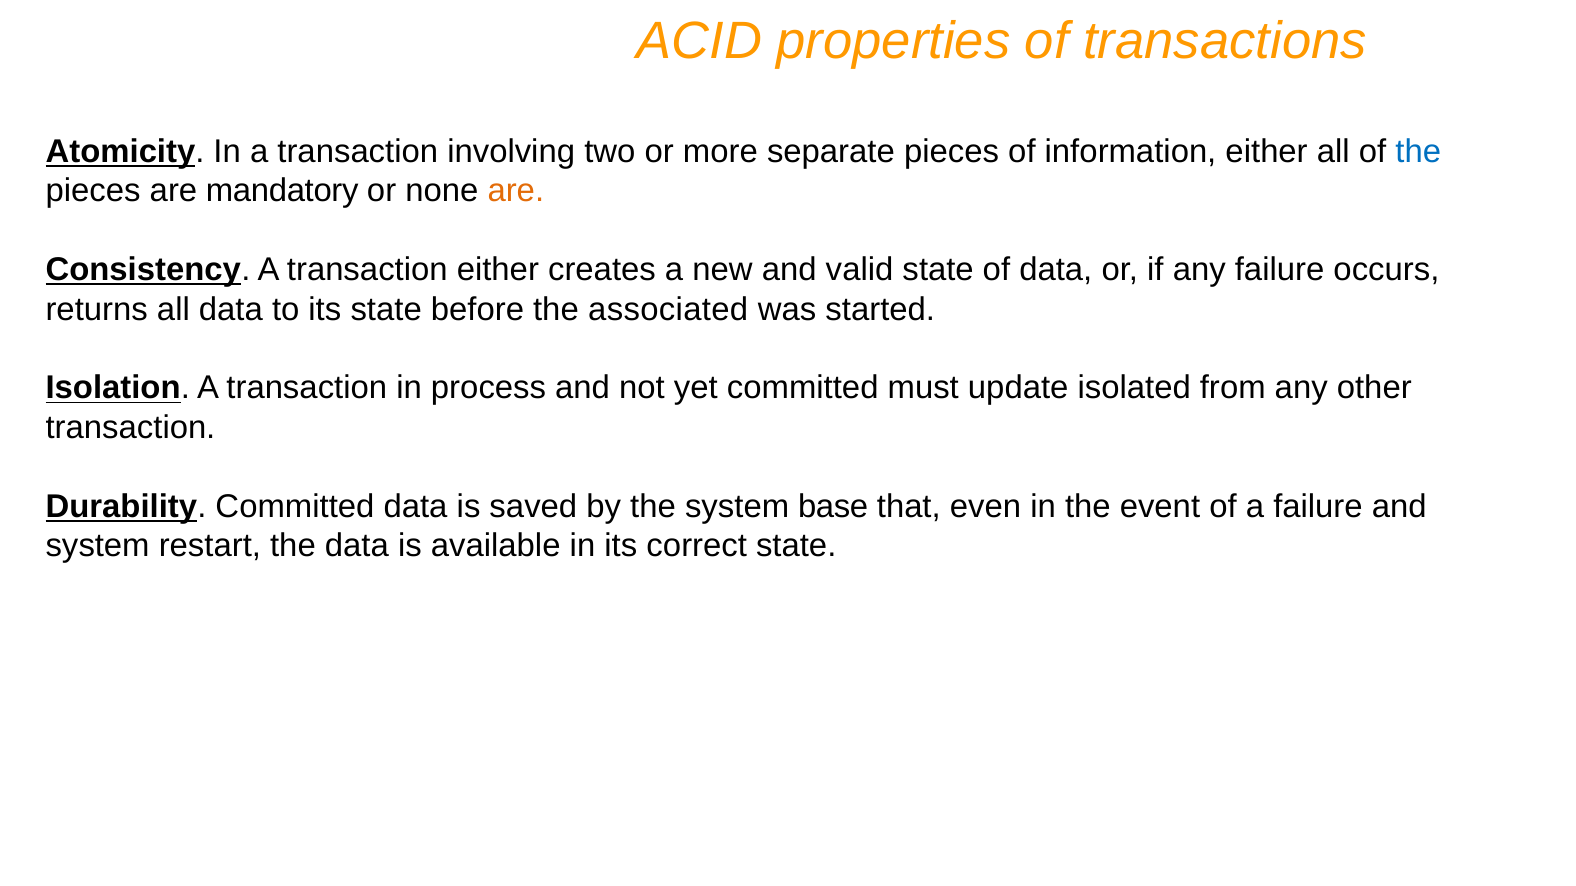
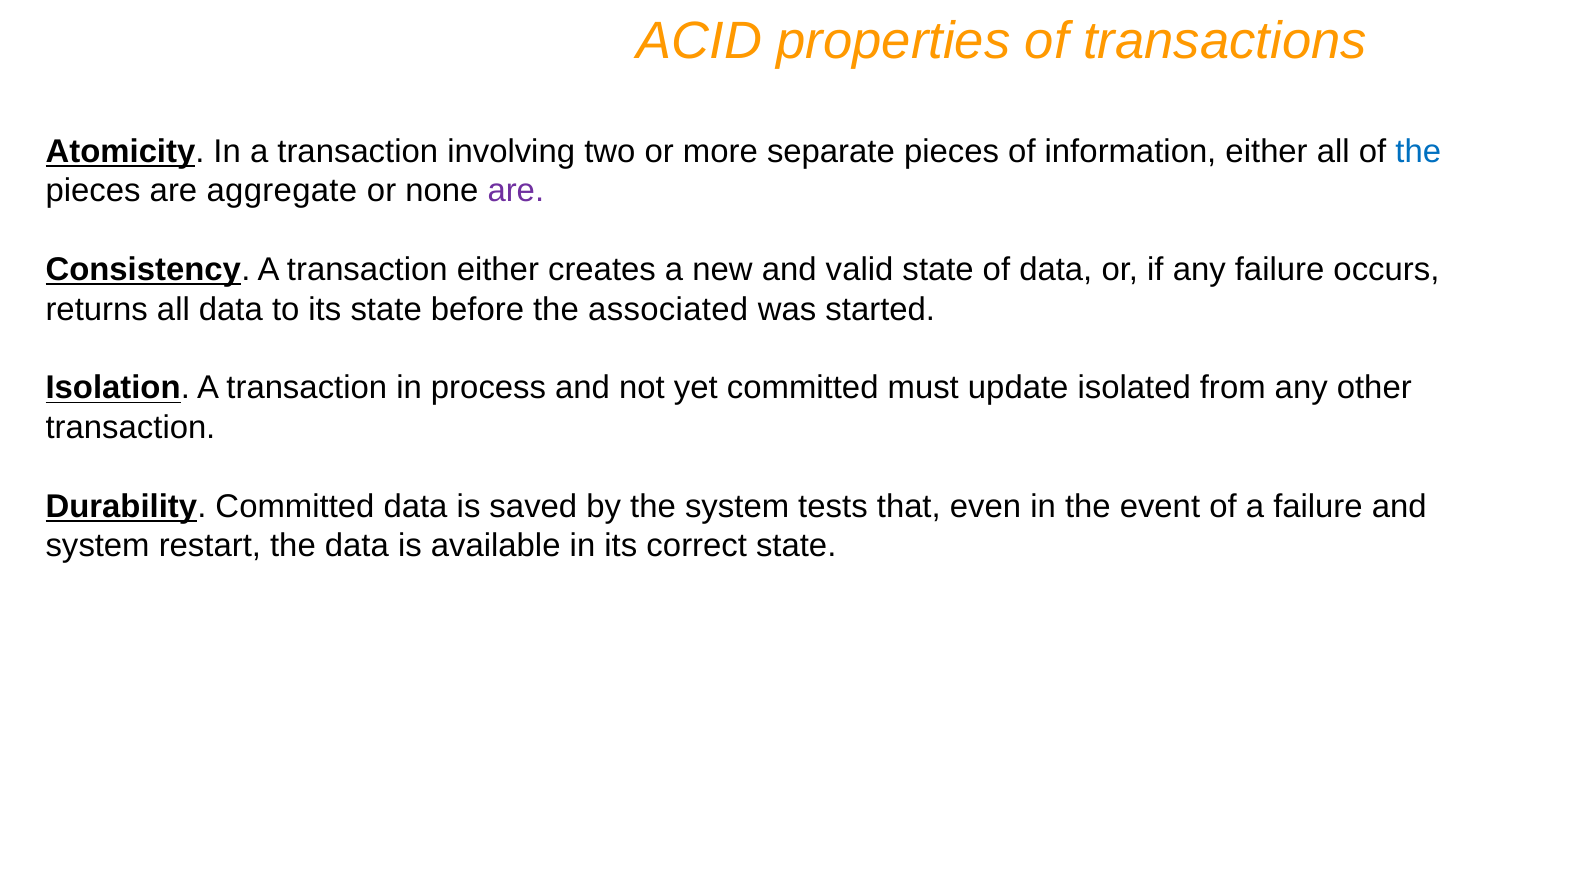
mandatory: mandatory -> aggregate (282, 191)
are colour: orange -> purple (516, 191)
base: base -> tests (833, 507)
